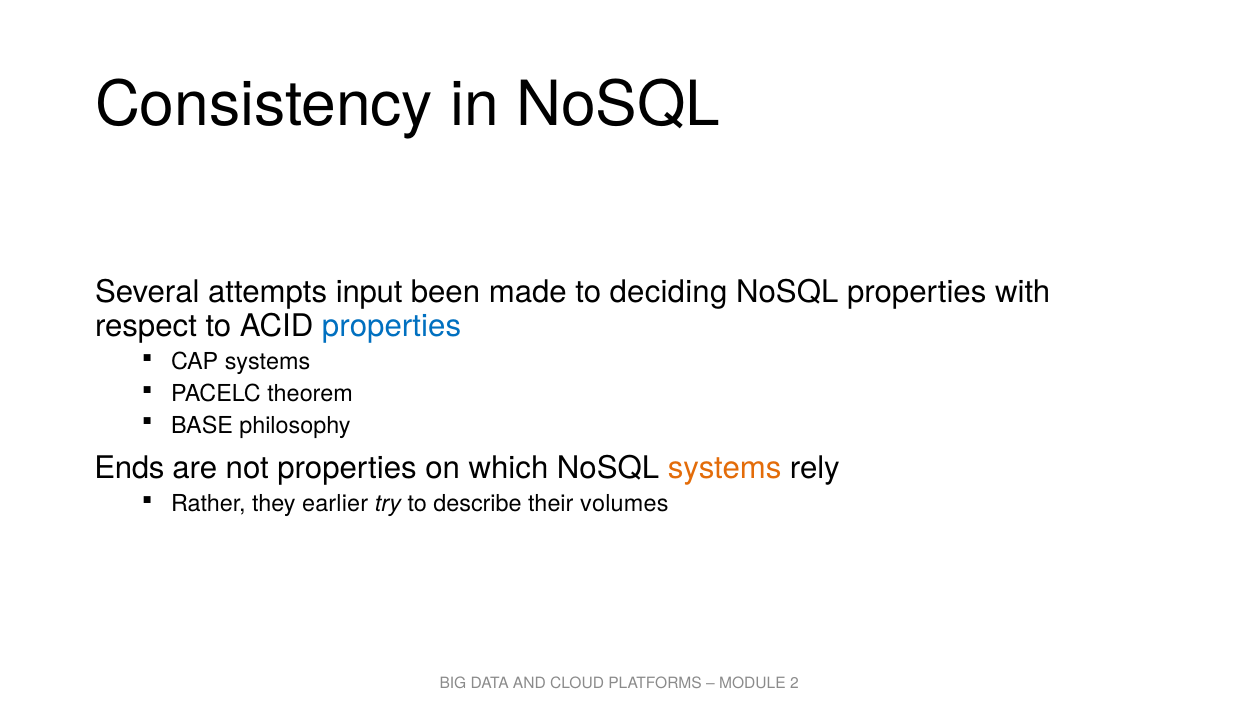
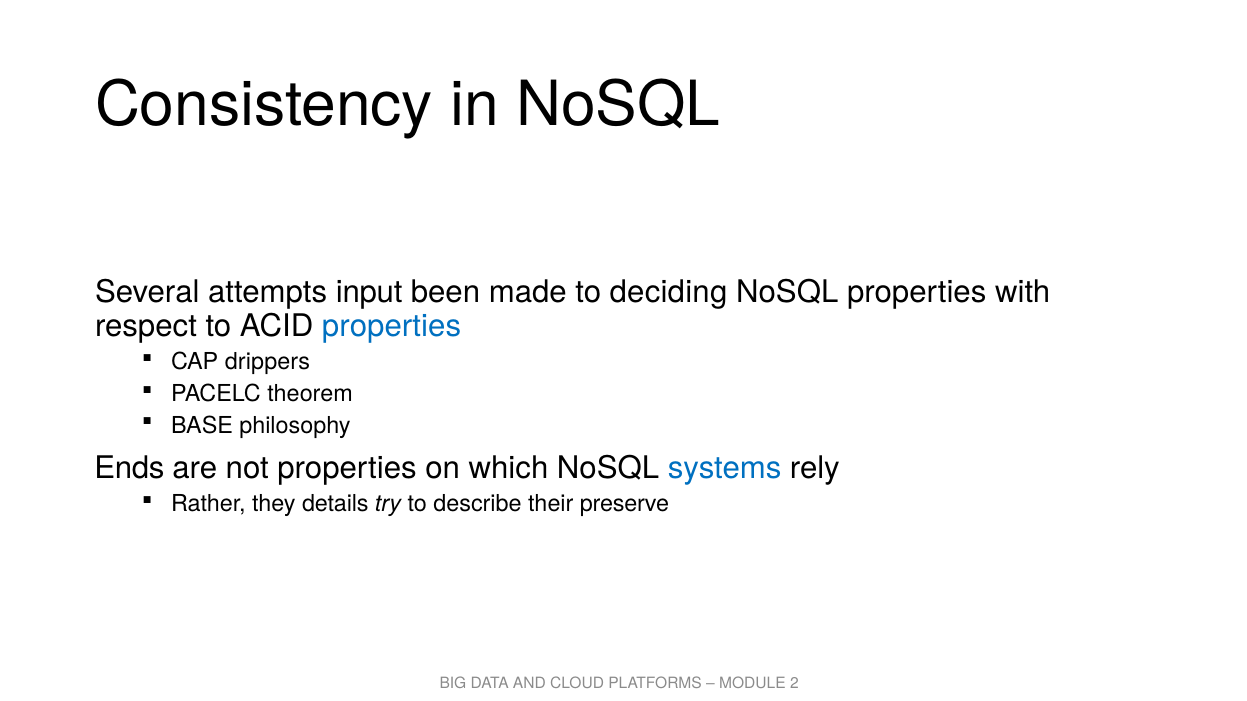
CAP systems: systems -> drippers (267, 362)
systems colour: orange -> blue (725, 468)
earlier: earlier -> details (335, 504)
volumes: volumes -> preserve (625, 504)
